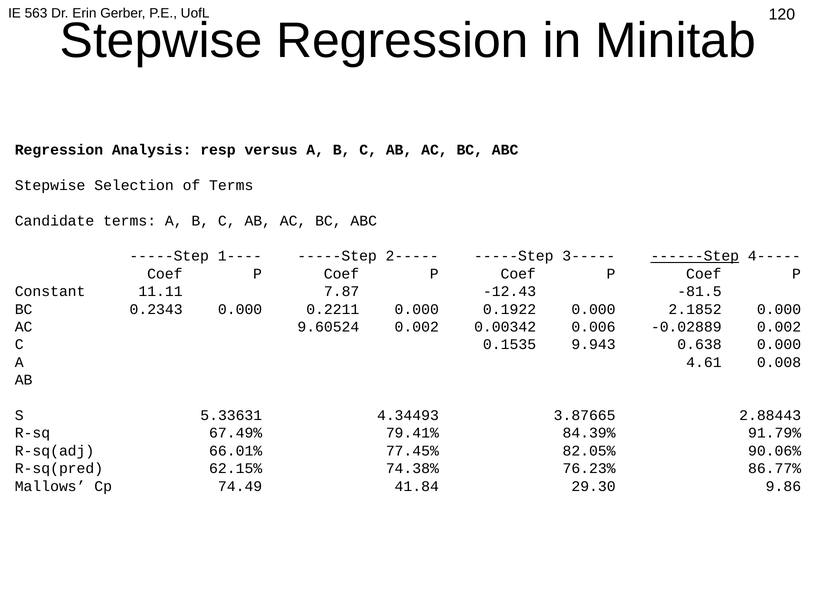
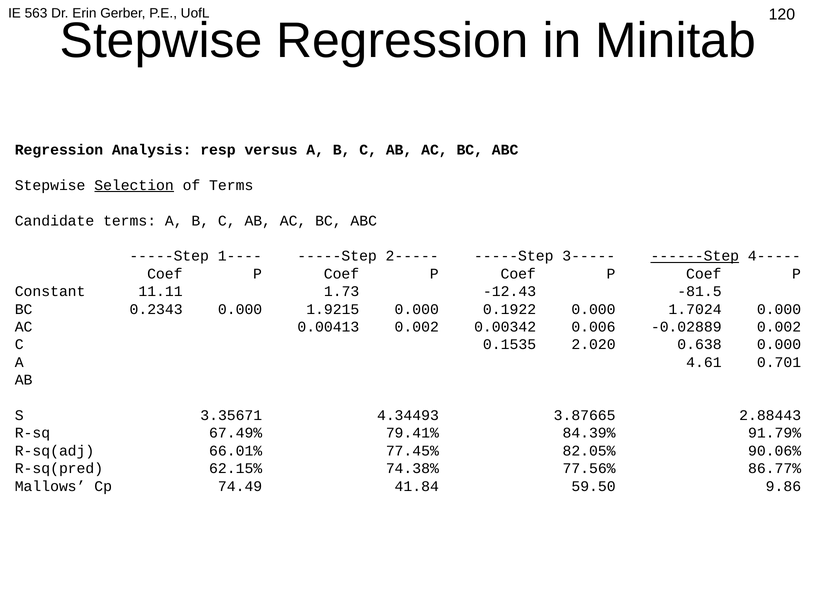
Selection underline: none -> present (134, 185)
7.87: 7.87 -> 1.73 (342, 292)
0.2211: 0.2211 -> 1.9215 (333, 310)
2.1852: 2.1852 -> 1.7024 (695, 310)
9.60524: 9.60524 -> 0.00413 (328, 327)
9.943: 9.943 -> 2.020 (594, 345)
0.008: 0.008 -> 0.701 (779, 363)
5.33631: 5.33631 -> 3.35671 (231, 416)
76.23%: 76.23% -> 77.56% (589, 469)
29.30: 29.30 -> 59.50 (594, 487)
